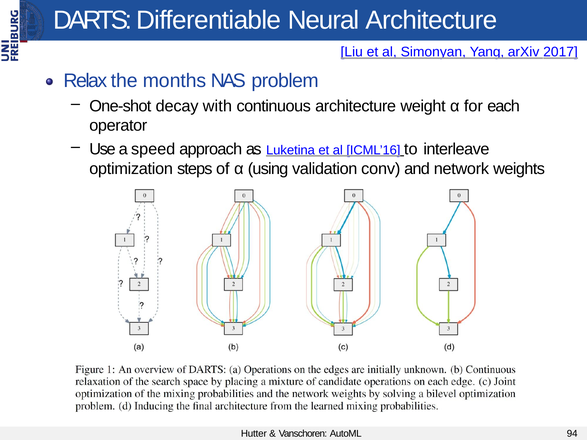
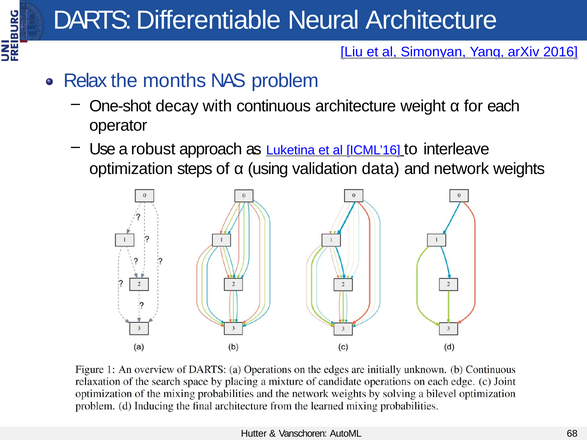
2017: 2017 -> 2016 (561, 52)
speed: speed -> robust (153, 149)
conv: conv -> data (381, 169)
94: 94 -> 68 (572, 434)
